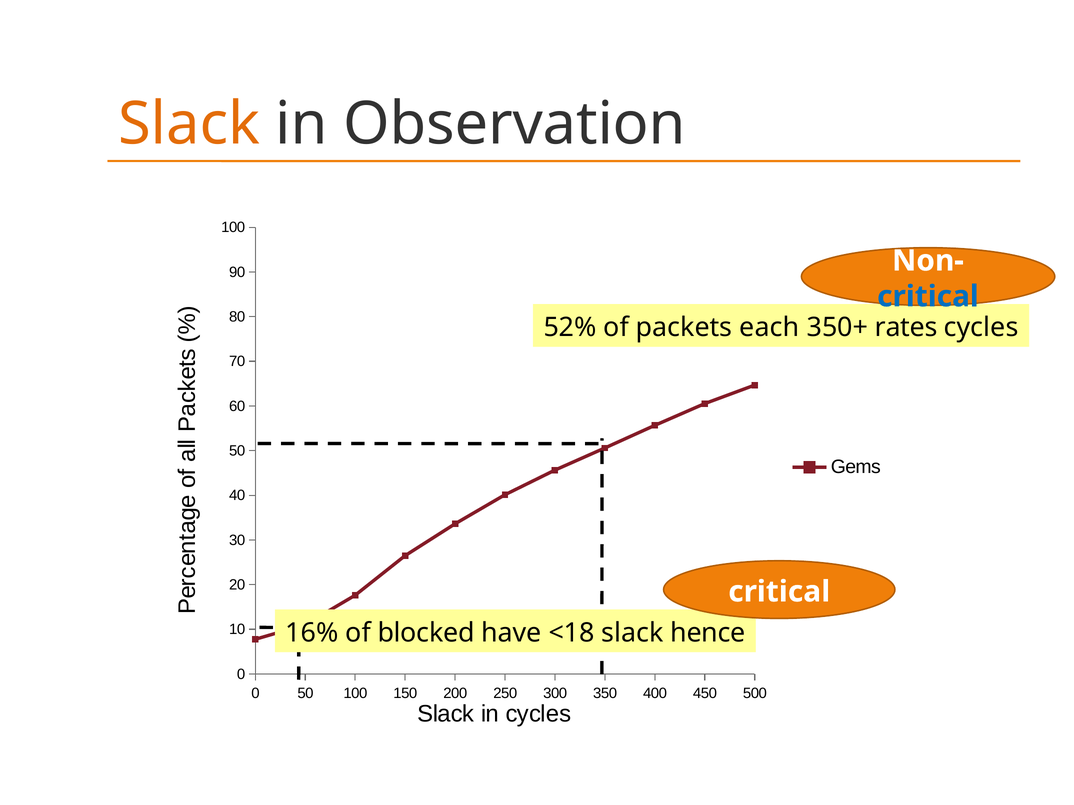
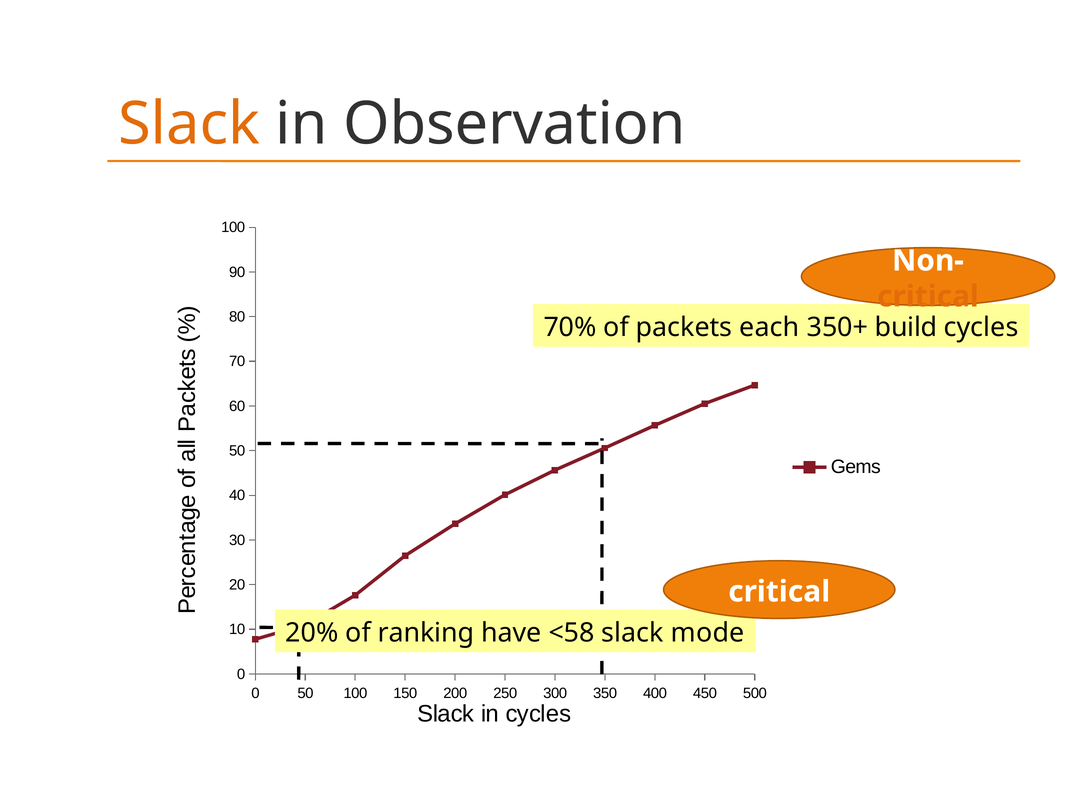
critical colour: blue -> orange (928, 297)
52%: 52% -> 70% (570, 328)
rates: rates -> build (906, 328)
16%: 16% -> 20% (312, 633)
blocked: blocked -> ranking (426, 633)
<18: <18 -> <58 (572, 633)
hence: hence -> mode (708, 633)
